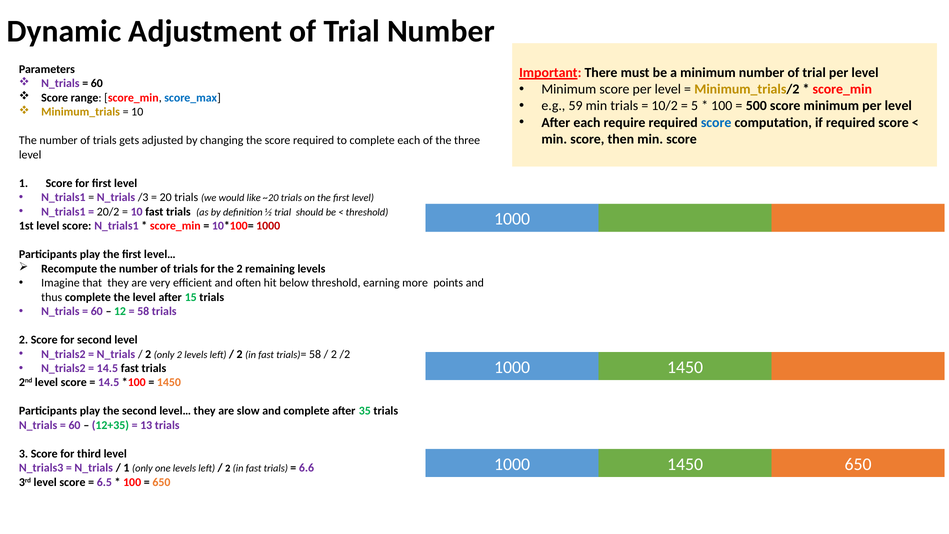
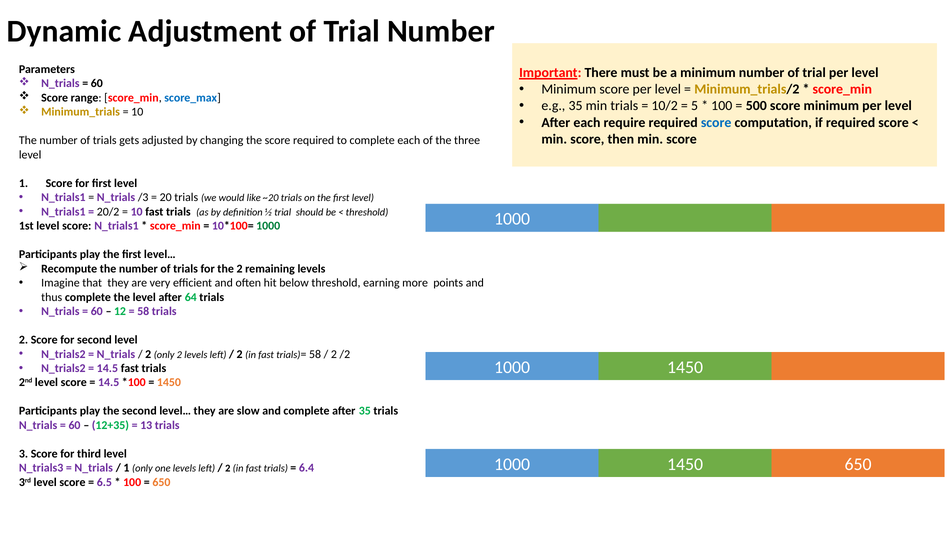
e.g 59: 59 -> 35 (576, 106)
1000 colour: red -> green (268, 226)
15: 15 -> 64 (191, 297)
6.6: 6.6 -> 6.4 (306, 468)
